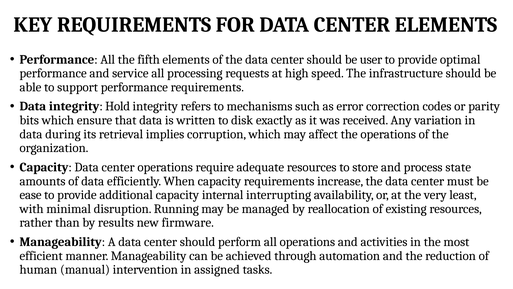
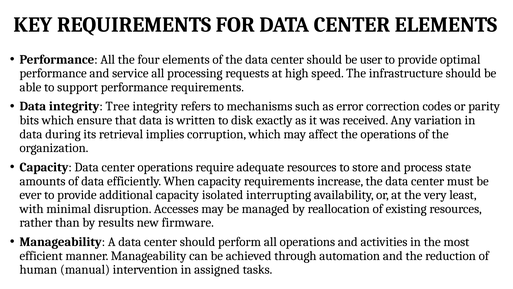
fifth: fifth -> four (149, 59)
Hold: Hold -> Tree (118, 106)
ease: ease -> ever (31, 195)
internal: internal -> isolated (223, 195)
Running: Running -> Accesses (176, 209)
